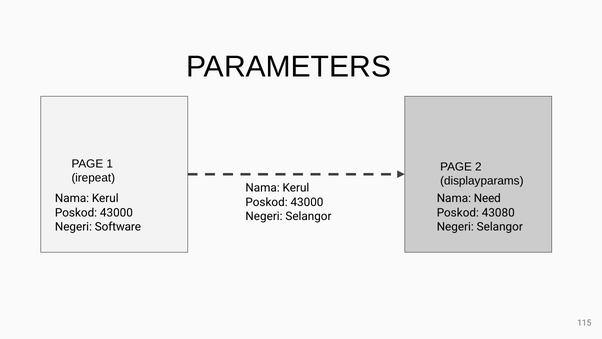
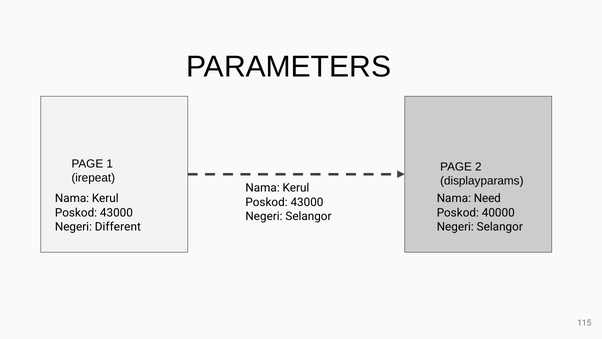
43080: 43080 -> 40000 (498, 212)
Software: Software -> Different (118, 227)
